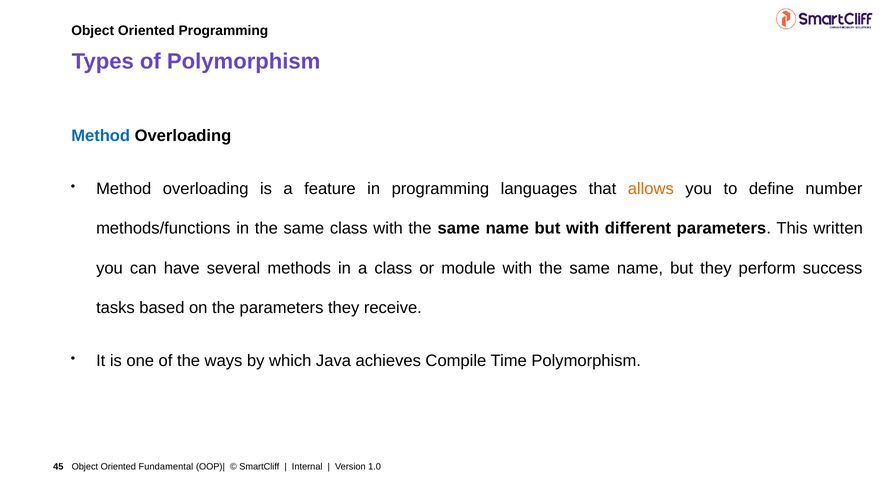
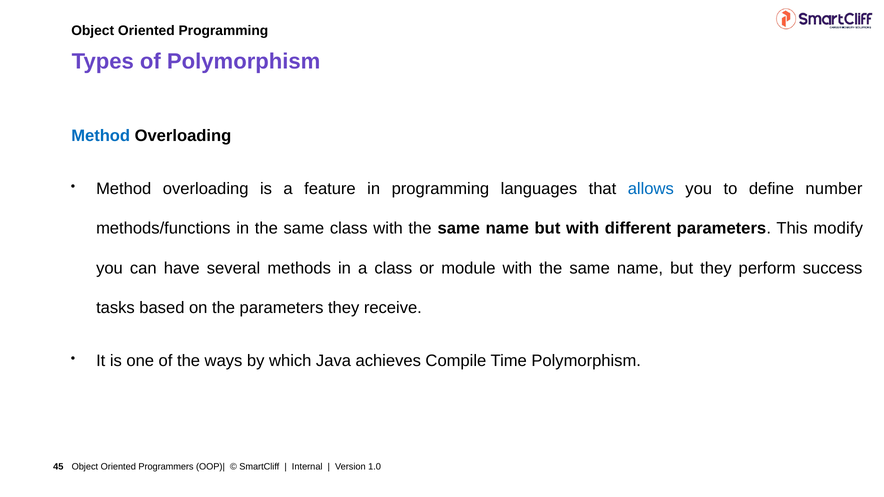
allows colour: orange -> blue (651, 189)
written: written -> modify (838, 229)
Fundamental: Fundamental -> Programmers (166, 467)
